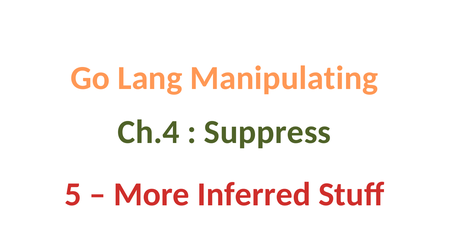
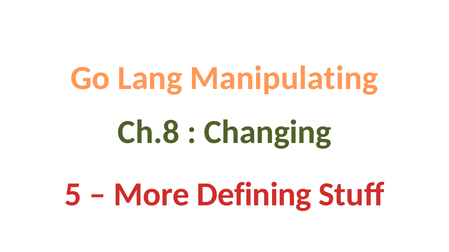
Ch.4: Ch.4 -> Ch.8 (149, 132)
Suppress: Suppress -> Changing (268, 132)
Inferred: Inferred -> Defining (254, 195)
